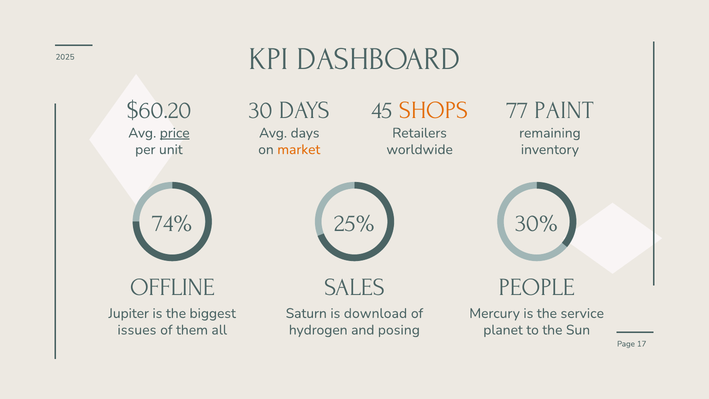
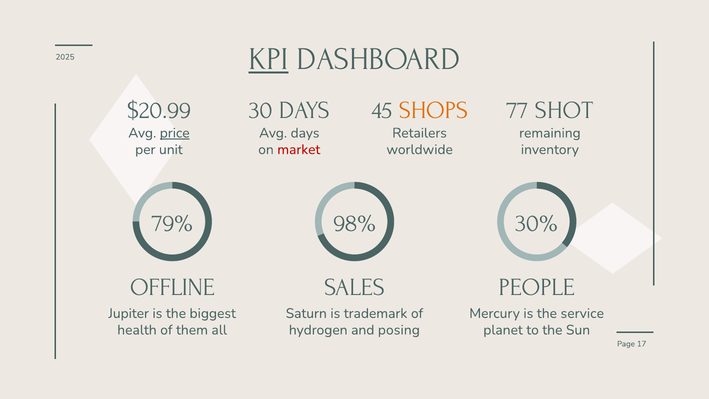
KPI underline: none -> present (269, 59)
$60.20: $60.20 -> $20.99 (159, 110)
PAINT: PAINT -> SHOT (564, 110)
market colour: orange -> red (299, 149)
74%: 74% -> 79% (172, 223)
25%: 25% -> 98% (355, 223)
download: download -> trademark (376, 313)
issues: issues -> health (137, 330)
